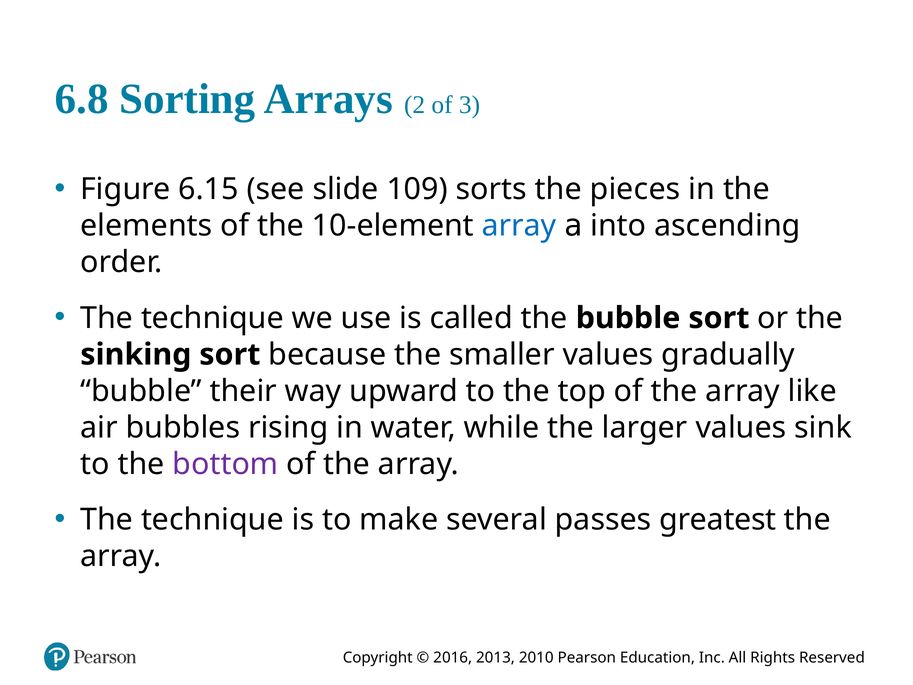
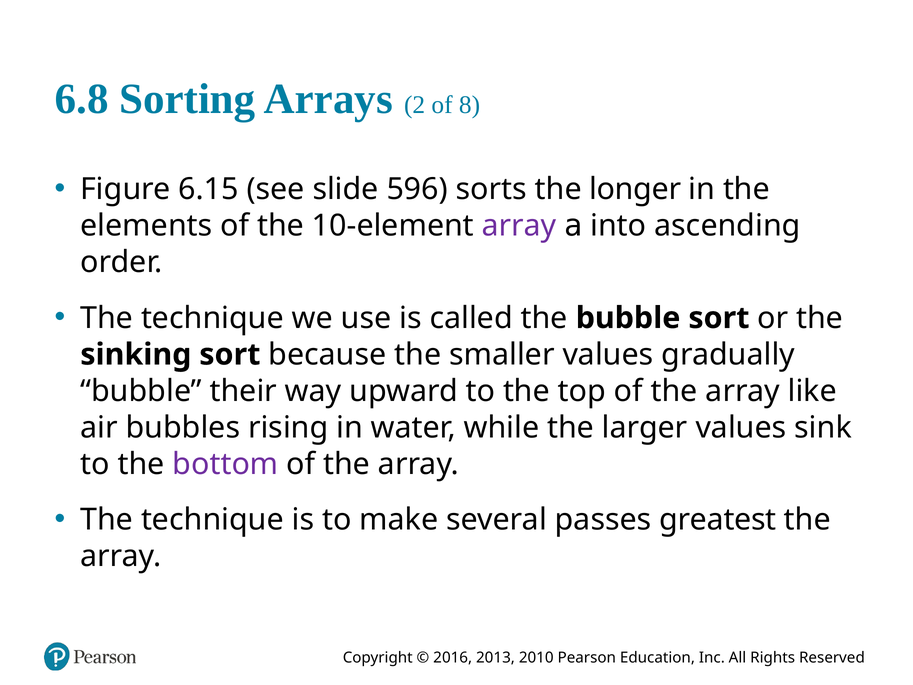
3: 3 -> 8 (470, 105)
109: 109 -> 596 (417, 189)
pieces: pieces -> longer (635, 189)
array colour: blue -> purple (519, 226)
